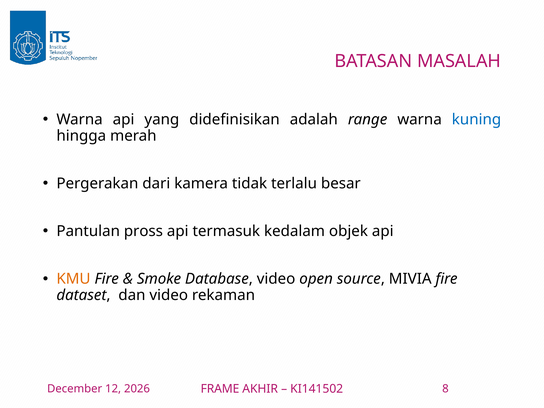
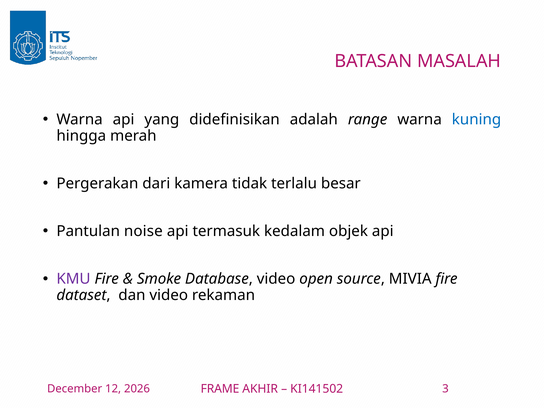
pross: pross -> noise (143, 231)
KMU colour: orange -> purple (73, 279)
8: 8 -> 3 (445, 389)
